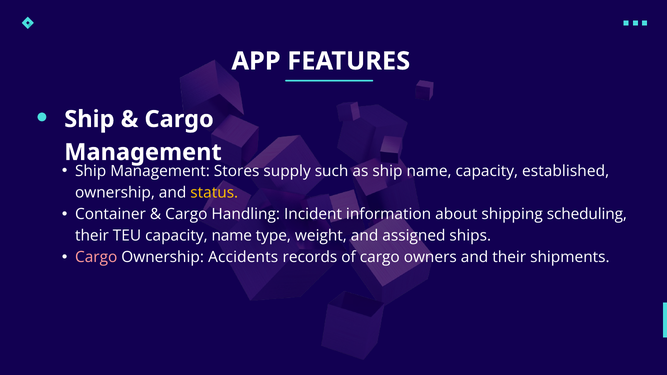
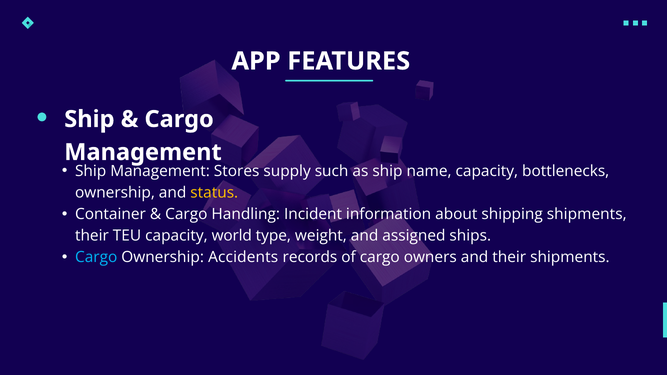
established: established -> bottlenecks (566, 171)
shipping scheduling: scheduling -> shipments (587, 214)
capacity name: name -> world (232, 236)
Cargo colour: pink -> light blue (96, 257)
